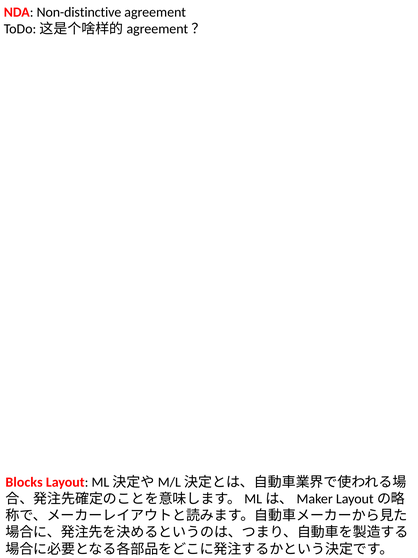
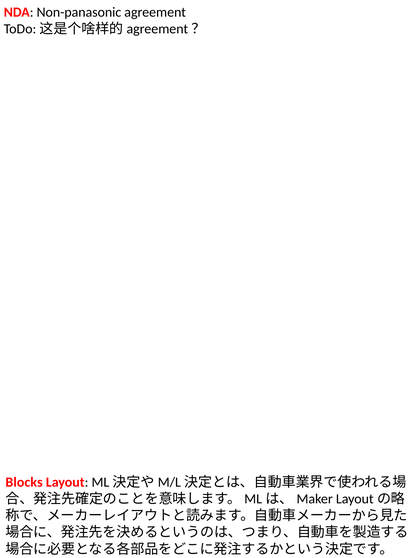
Non-distinctive: Non-distinctive -> Non-panasonic (79, 12)
